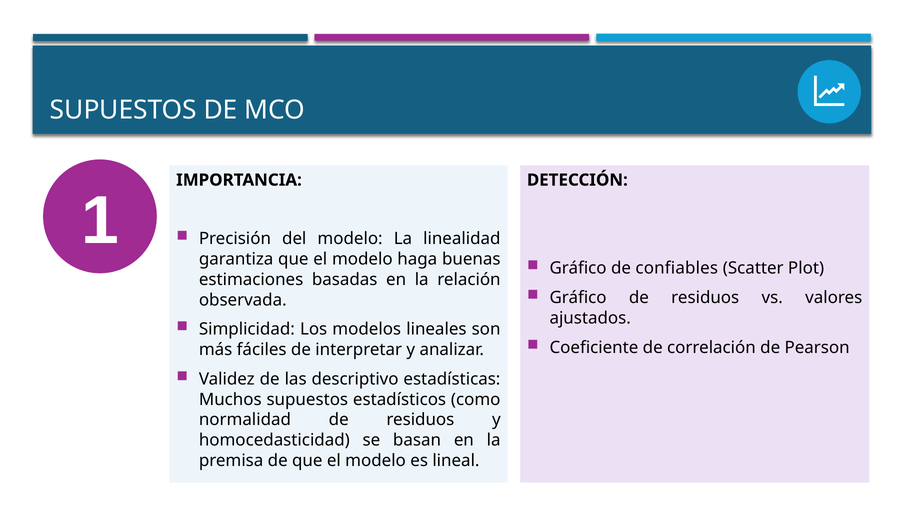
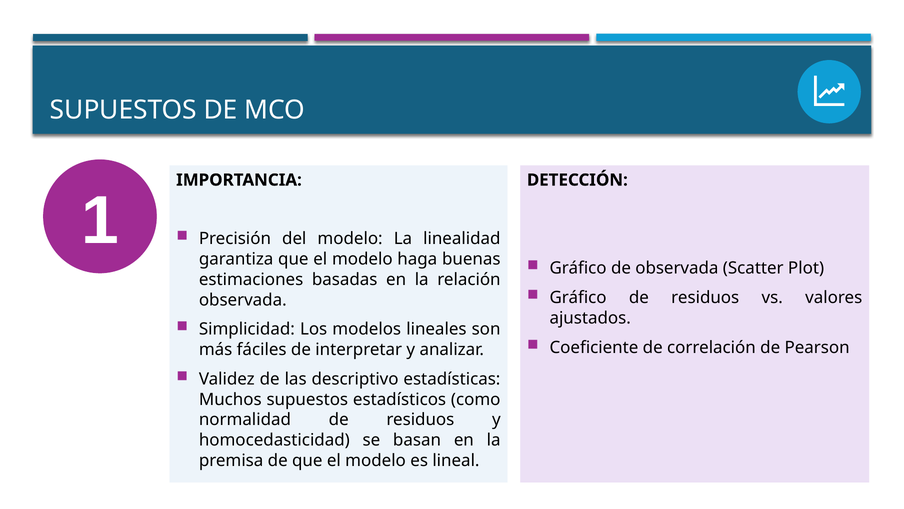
de confiables: confiables -> observada (677, 268)
